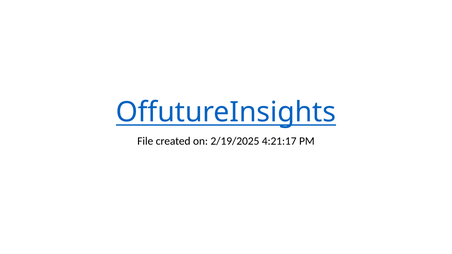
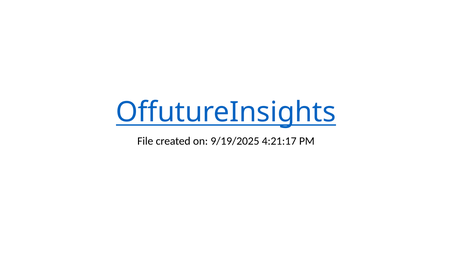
2/19/2025: 2/19/2025 -> 9/19/2025 (235, 141)
